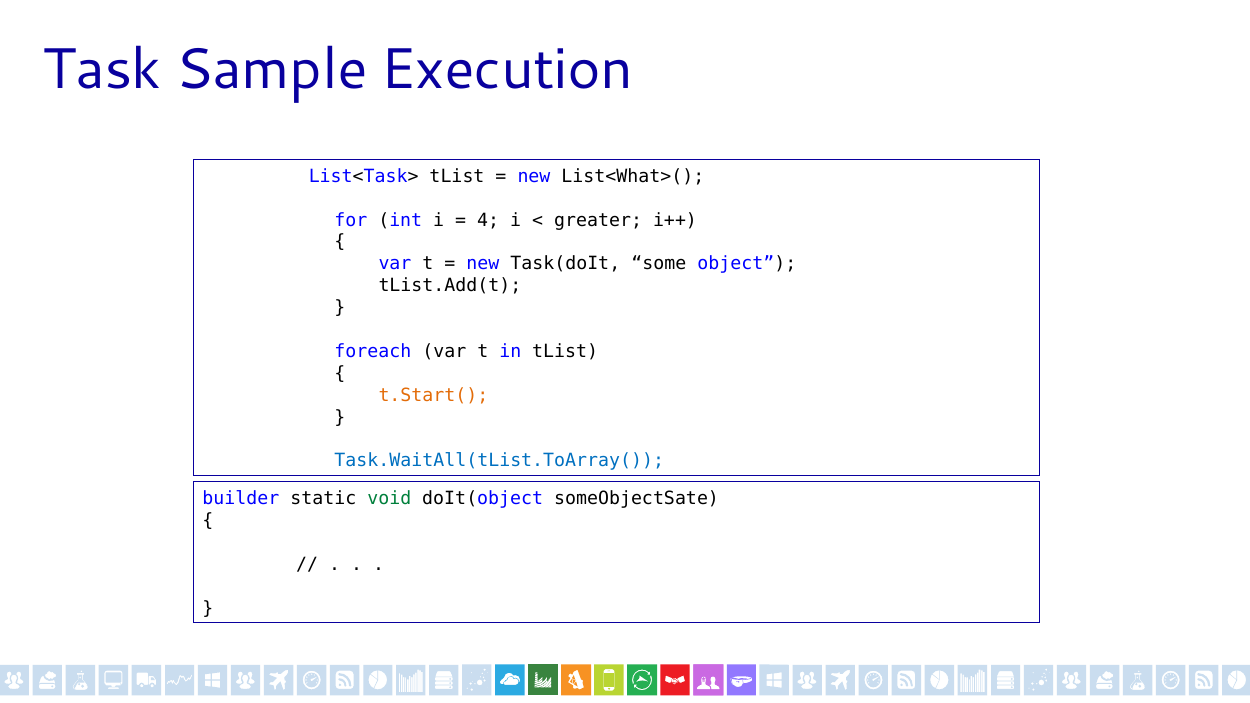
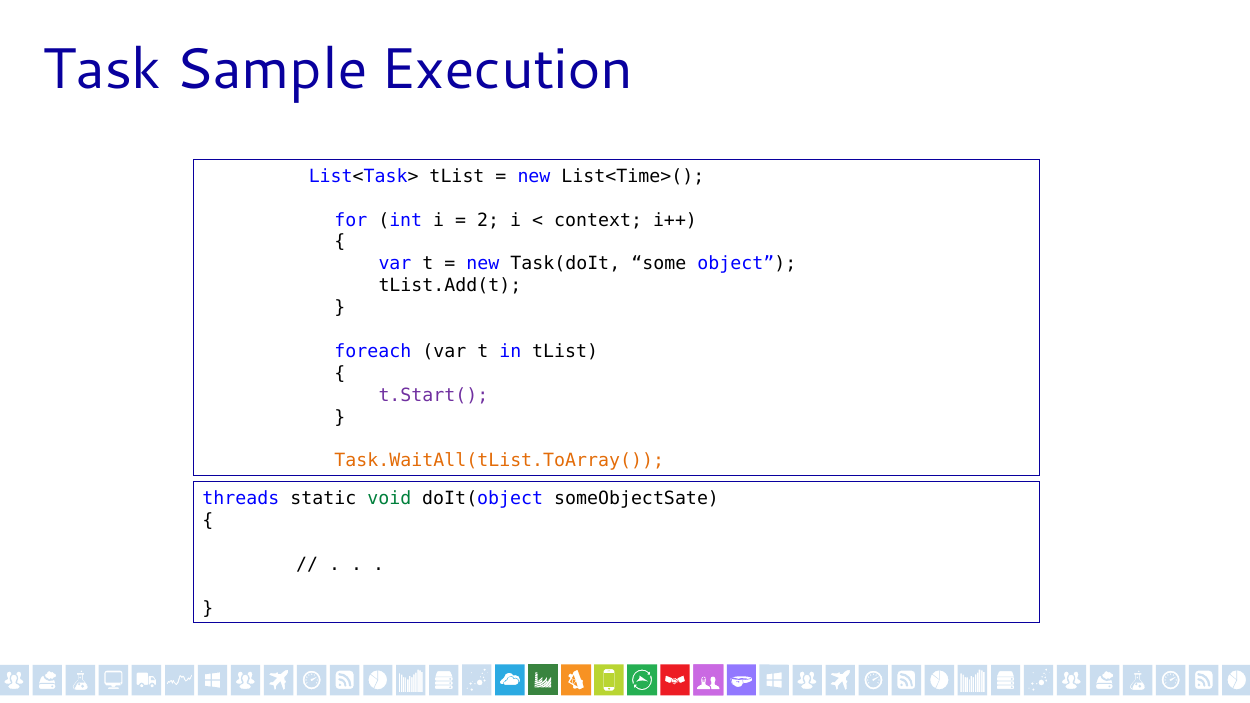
List<What>(: List<What>( -> List<Time>( (633, 176)
4: 4 -> 2 (488, 220)
greater: greater -> context (598, 220)
t.Start( colour: orange -> purple (433, 395)
Task.WaitAll(tList.ToArray( colour: blue -> orange (499, 461)
builder: builder -> threads (241, 499)
